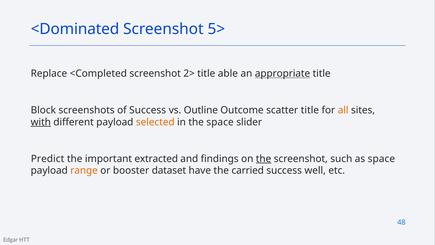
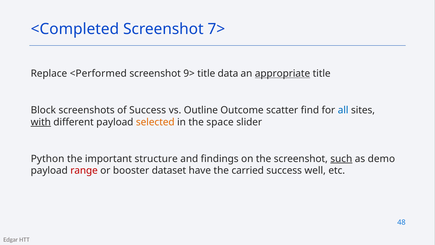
<Dominated: <Dominated -> <Completed (75, 29)
5>: 5> -> 7> (216, 29)
<Completed: <Completed -> <Performed (98, 73)
2>: 2> -> 9> (189, 73)
able: able -> data (228, 73)
scatter title: title -> find (310, 110)
all colour: orange -> blue (343, 110)
Predict: Predict -> Python (48, 159)
extracted: extracted -> structure (156, 159)
the underline: present -> none (264, 159)
such underline: none -> present (341, 159)
as space: space -> demo (381, 159)
range colour: orange -> red (84, 170)
